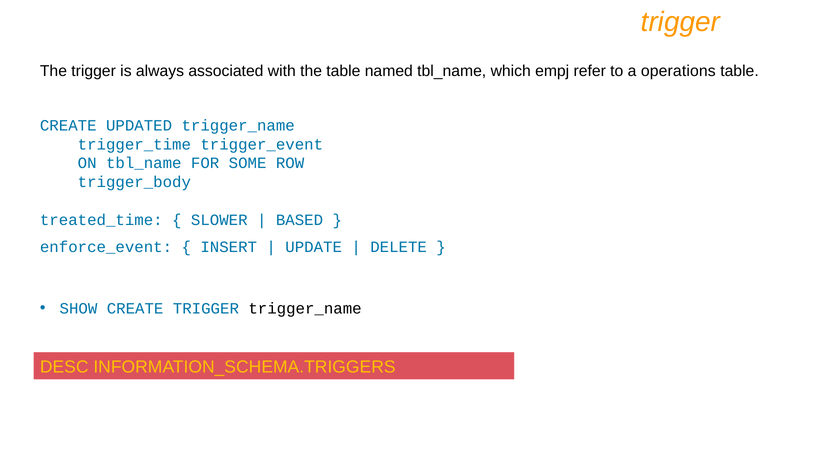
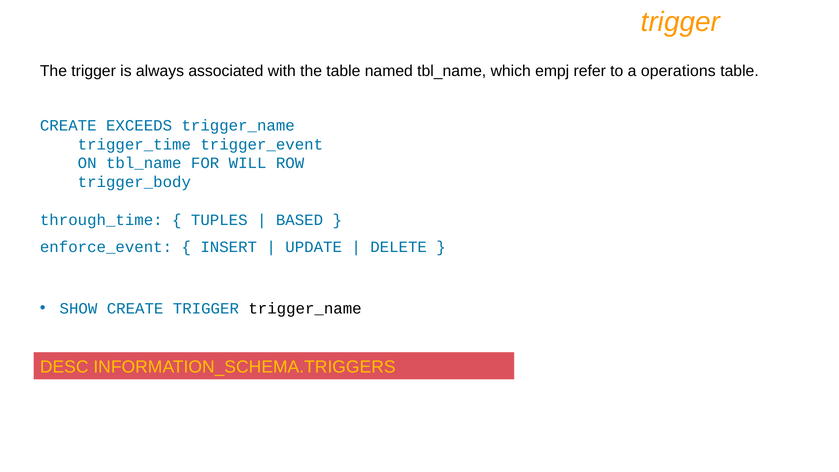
UPDATED: UPDATED -> EXCEEDS (139, 125)
SOME: SOME -> WILL (248, 163)
treated_time: treated_time -> through_time (101, 220)
SLOWER: SLOWER -> TUPLES (219, 220)
